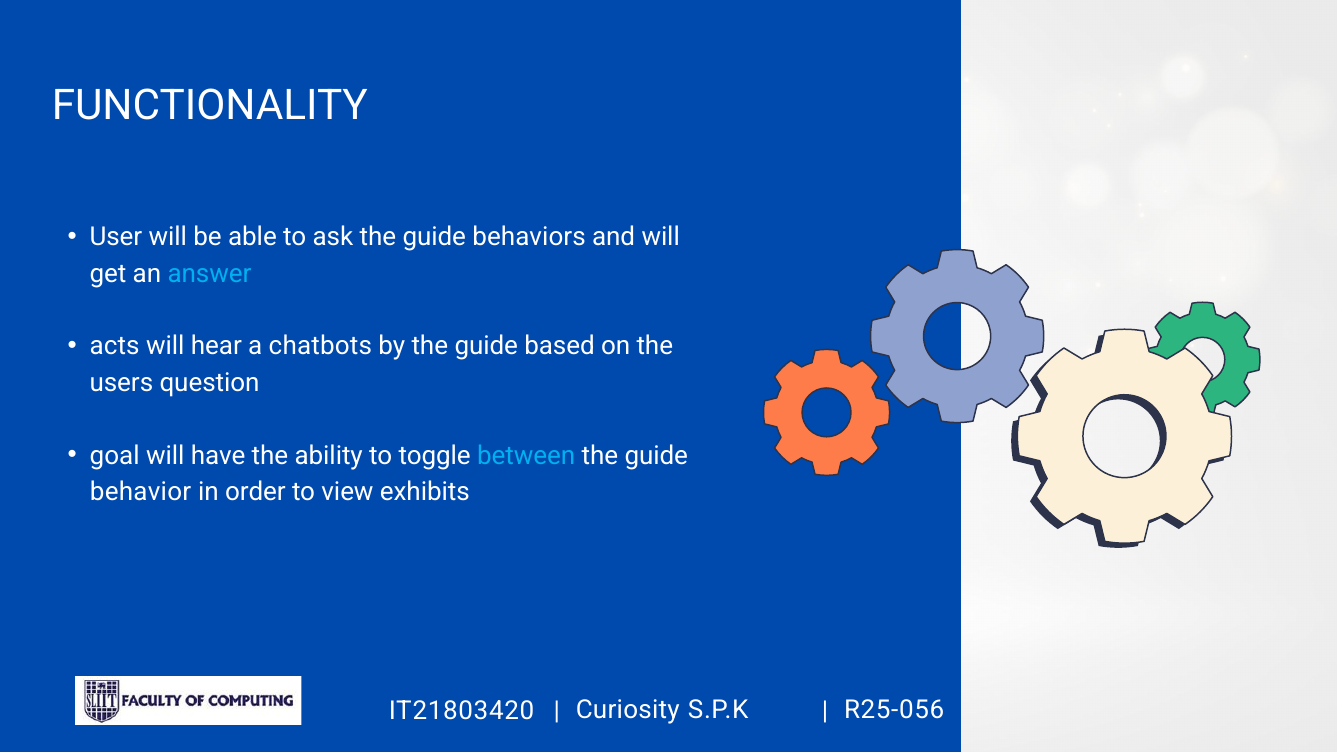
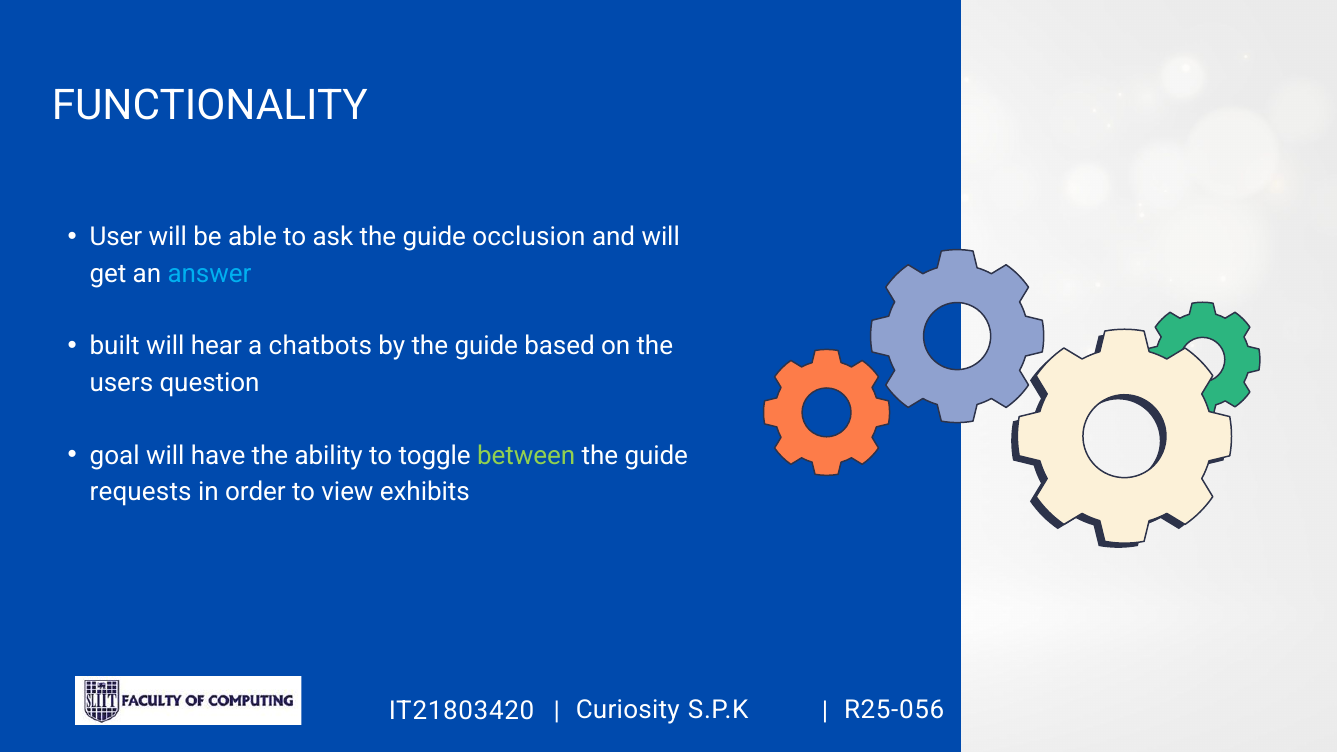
behaviors: behaviors -> occlusion (529, 237)
acts: acts -> built (115, 346)
between colour: light blue -> light green (526, 456)
behavior: behavior -> requests (141, 492)
